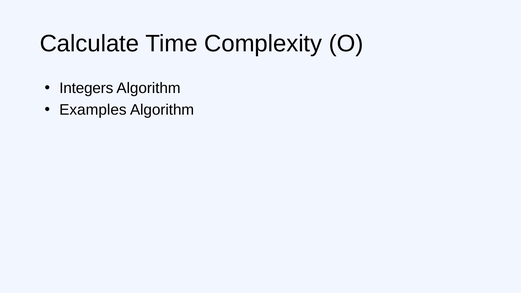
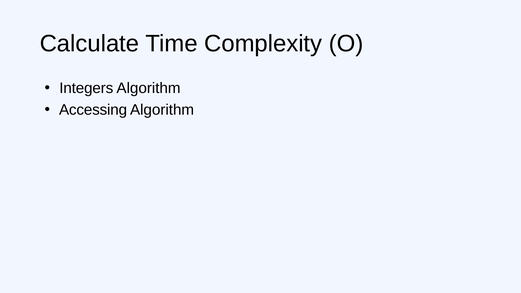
Examples: Examples -> Accessing (93, 110)
